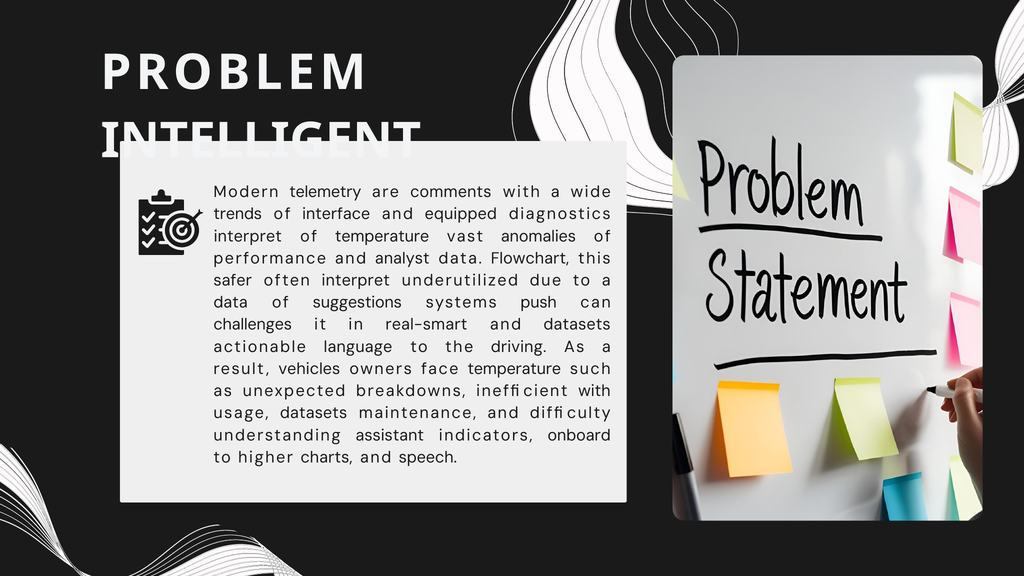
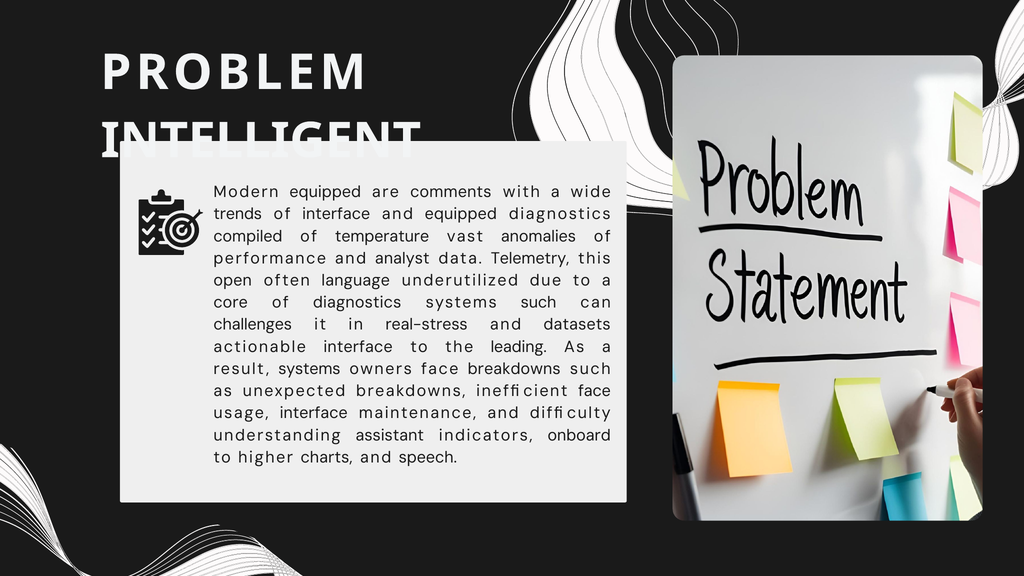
Modern telemetry: telemetry -> equipped (325, 192)
interpret: interpret -> compiled (248, 236)
Flowchart: Flowchart -> Telemetry (530, 258)
safer: safer -> open (233, 280)
often interpret: interpret -> language (356, 280)
data: data -> core (231, 303)
of suggestions: suggestions -> diagnostics (357, 303)
systems push: push -> such (539, 303)
real-smart: real-smart -> real-stress (427, 325)
actionable language: language -> interface (358, 347)
driving: driving -> leading (519, 347)
result vehicles: vehicles -> systems (309, 369)
face temperature: temperature -> breakdowns (514, 369)
inefficient with: with -> face (594, 391)
usage datasets: datasets -> interface (314, 413)
